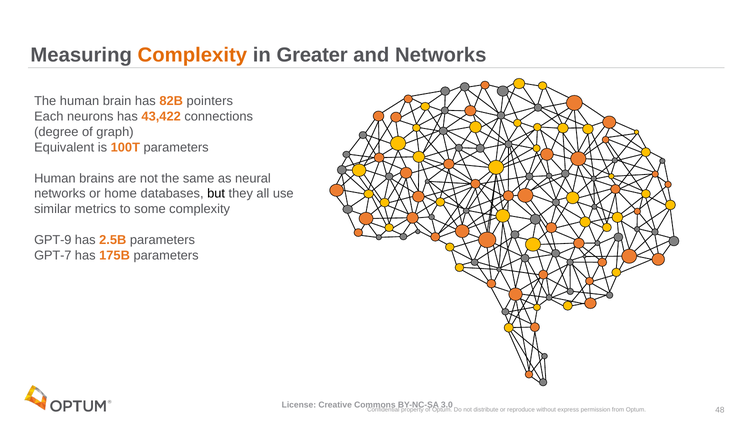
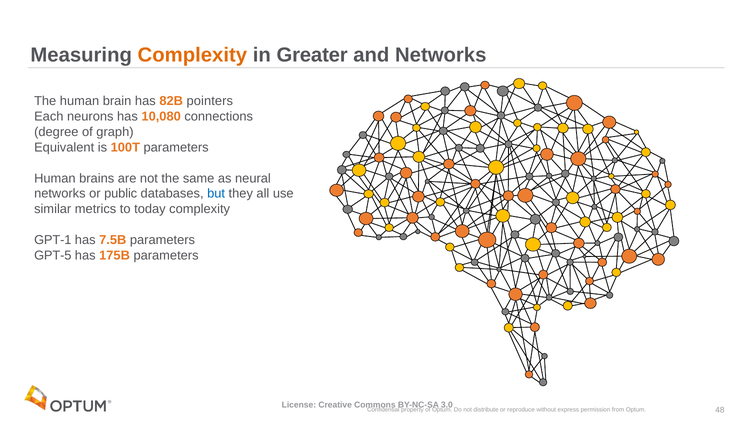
43,422: 43,422 -> 10,080 (161, 116)
home: home -> public (121, 194)
but colour: black -> blue (216, 194)
some: some -> today (150, 209)
GPT-9: GPT-9 -> GPT-1 (53, 240)
2.5B: 2.5B -> 7.5B (113, 240)
GPT-7: GPT-7 -> GPT-5 (53, 255)
